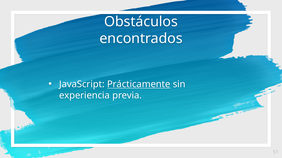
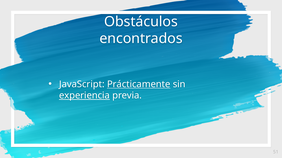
experiencia underline: none -> present (84, 96)
